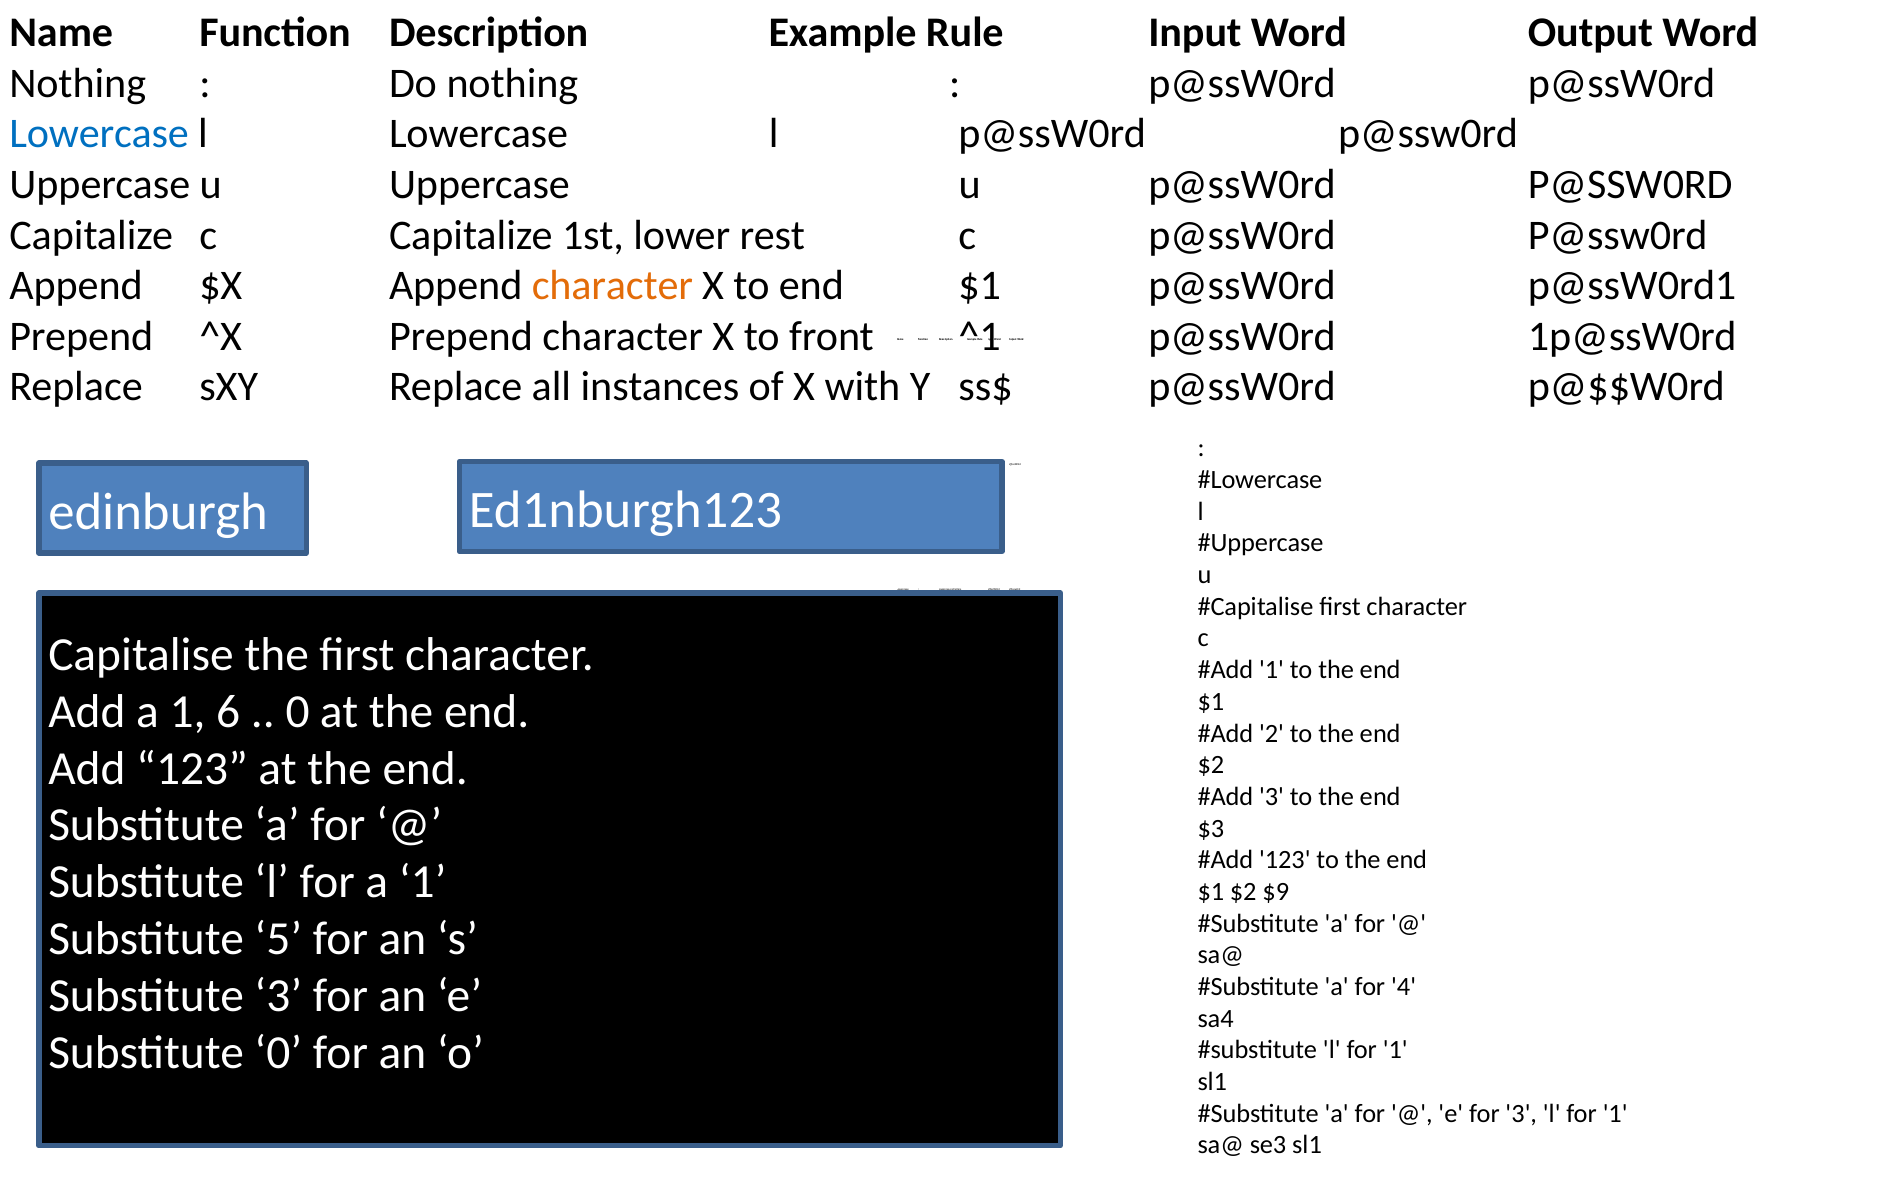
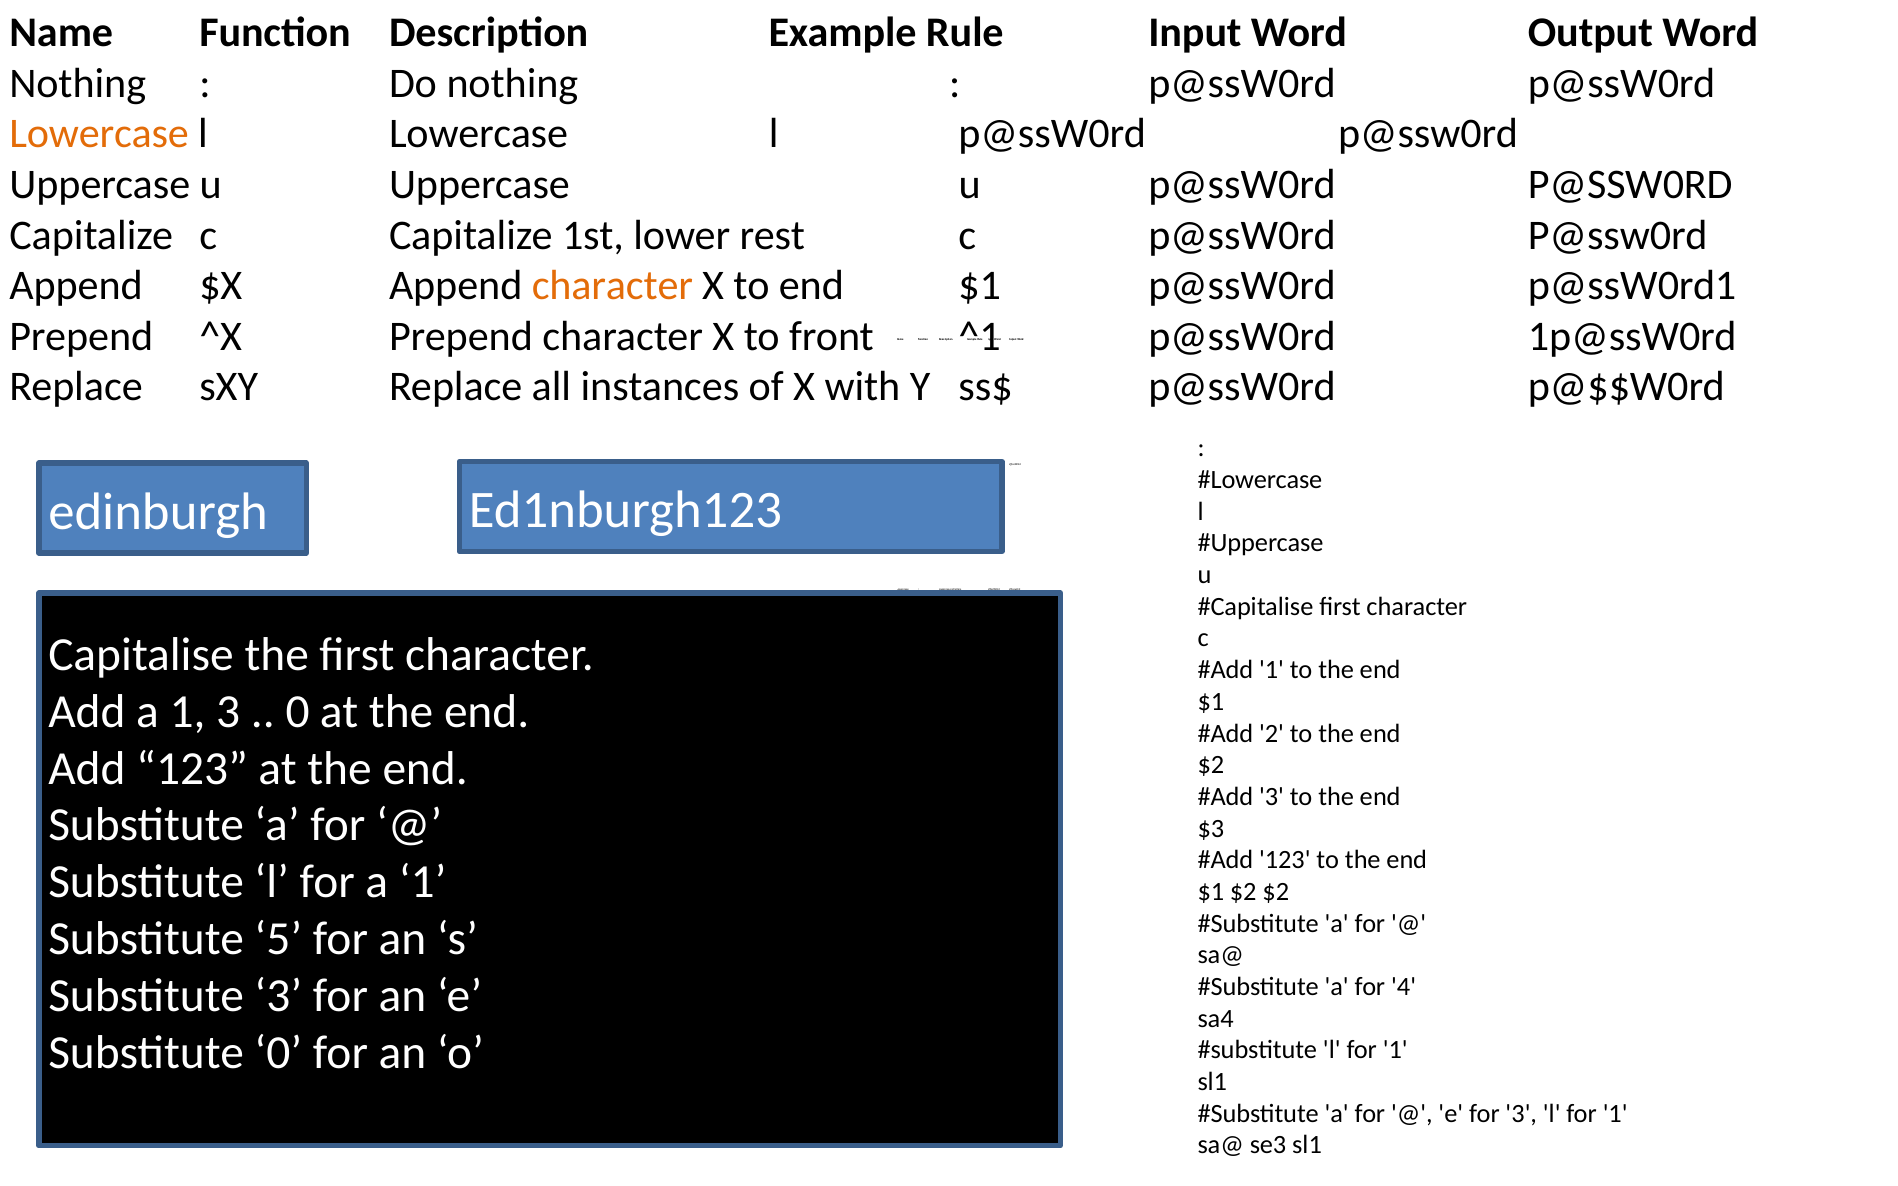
Lowercase colour: blue -> orange (99, 134)
1 6: 6 -> 3 (228, 712)
$2 $9: $9 -> $2 (1276, 892)
